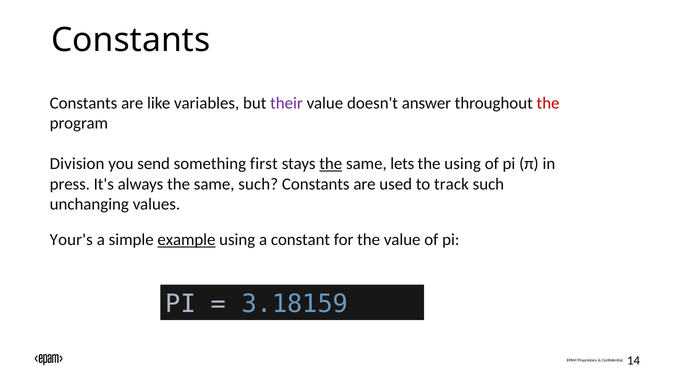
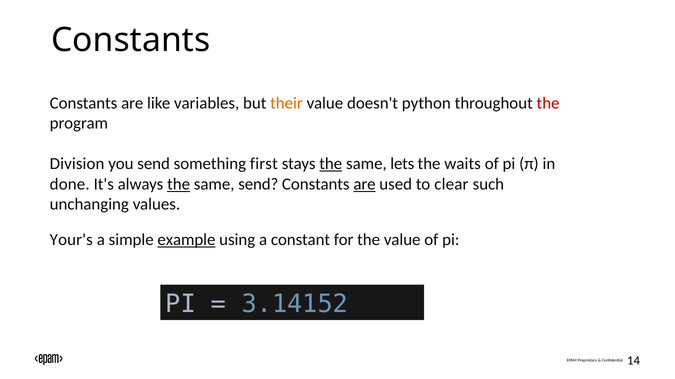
their colour: purple -> orange (287, 103)
answer: answer -> python (426, 103)
the using: using -> waits (463, 164)
press: press -> done (70, 184)
the underline: none -> present (179, 184)
same such: such -> send (258, 184)
are underline: none -> present (365, 184)
track: track -> clear (451, 184)
3.18159: 3.18159 -> 3.14152 (295, 305)
